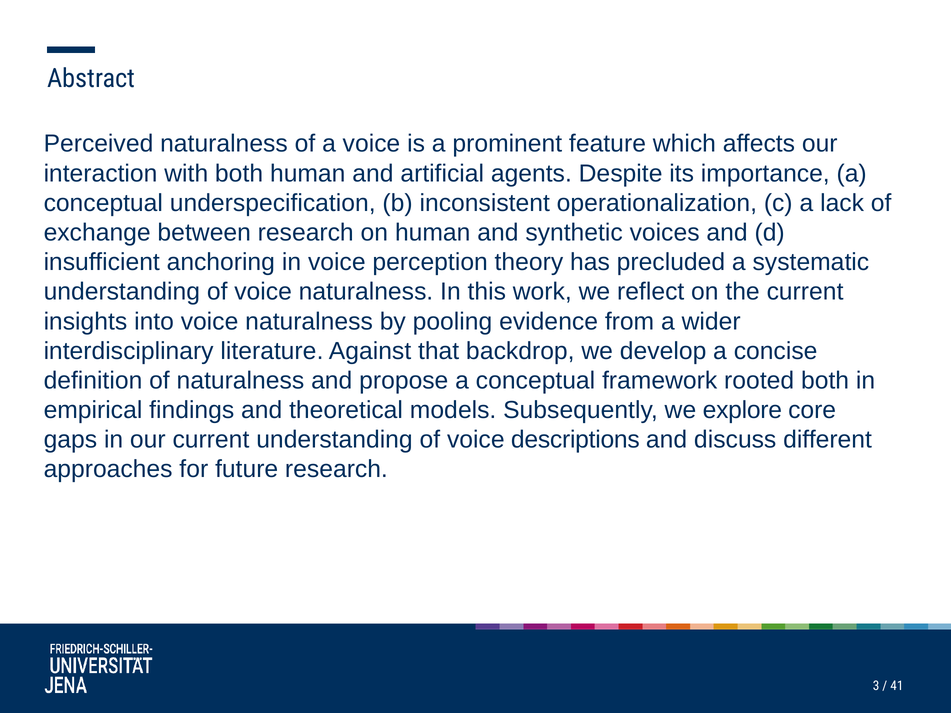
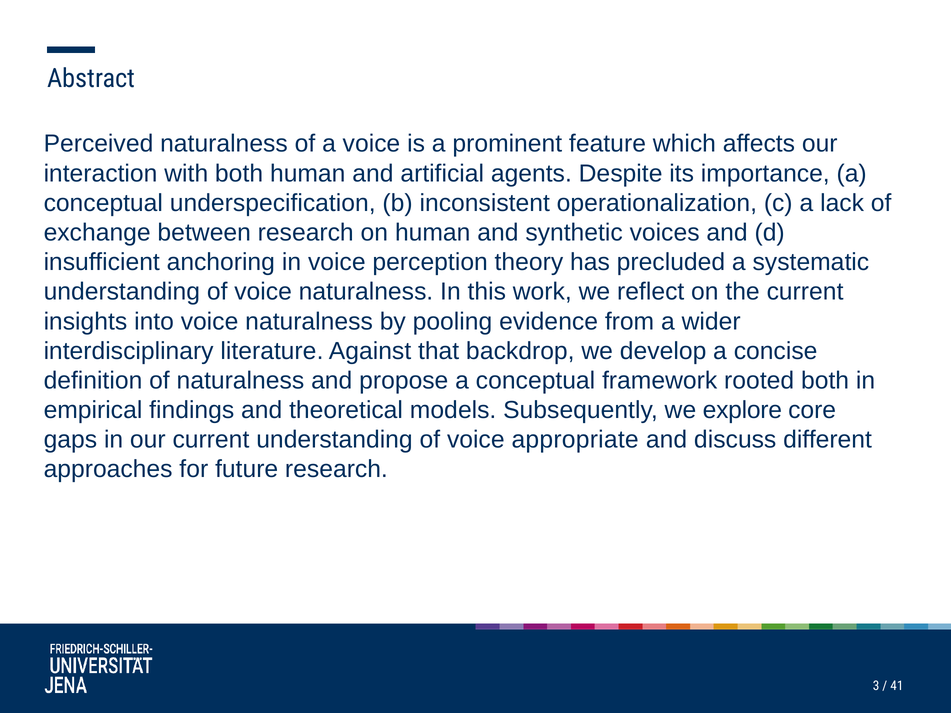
descriptions: descriptions -> appropriate (575, 440)
